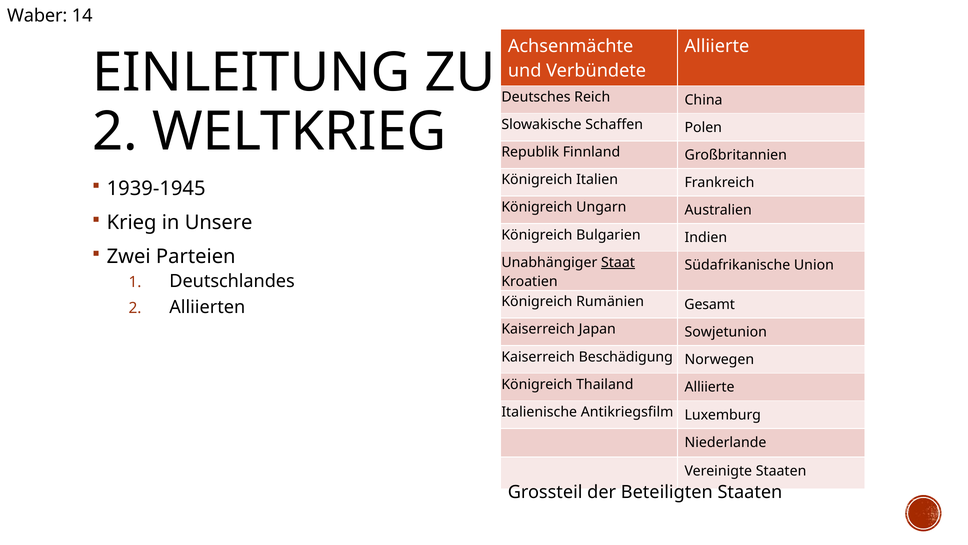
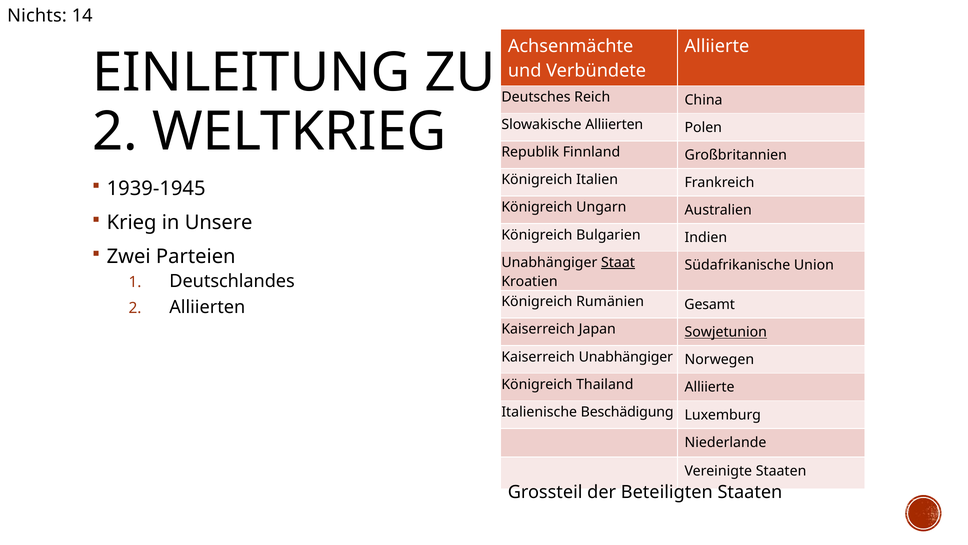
Waber: Waber -> Nichts (37, 16)
Slowakische Schaffen: Schaffen -> Alliierten (614, 124)
Sowjetunion underline: none -> present (726, 332)
Kaiserreich Beschädigung: Beschädigung -> Unabhängiger (626, 357)
Antikriegsfilm: Antikriegsfilm -> Beschädigung (627, 412)
